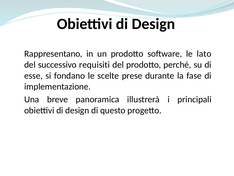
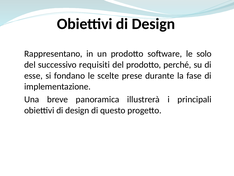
lato: lato -> solo (204, 54)
